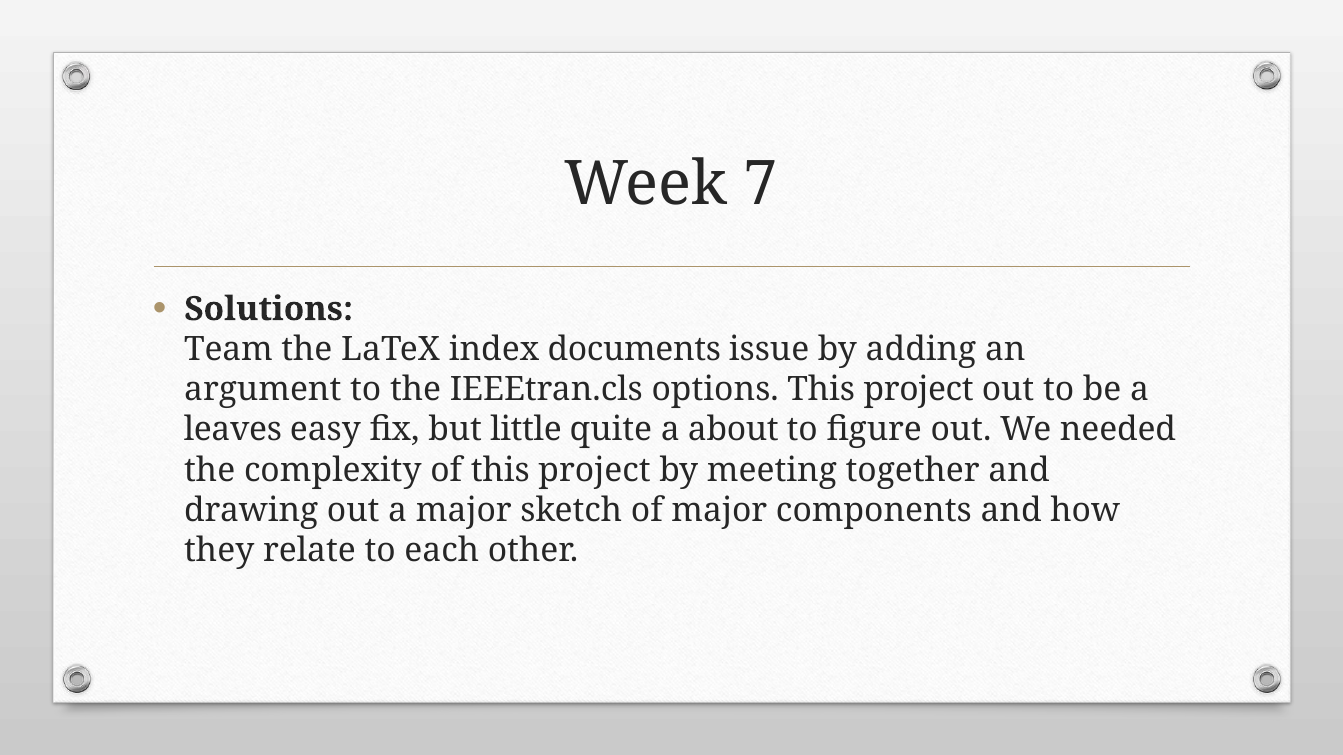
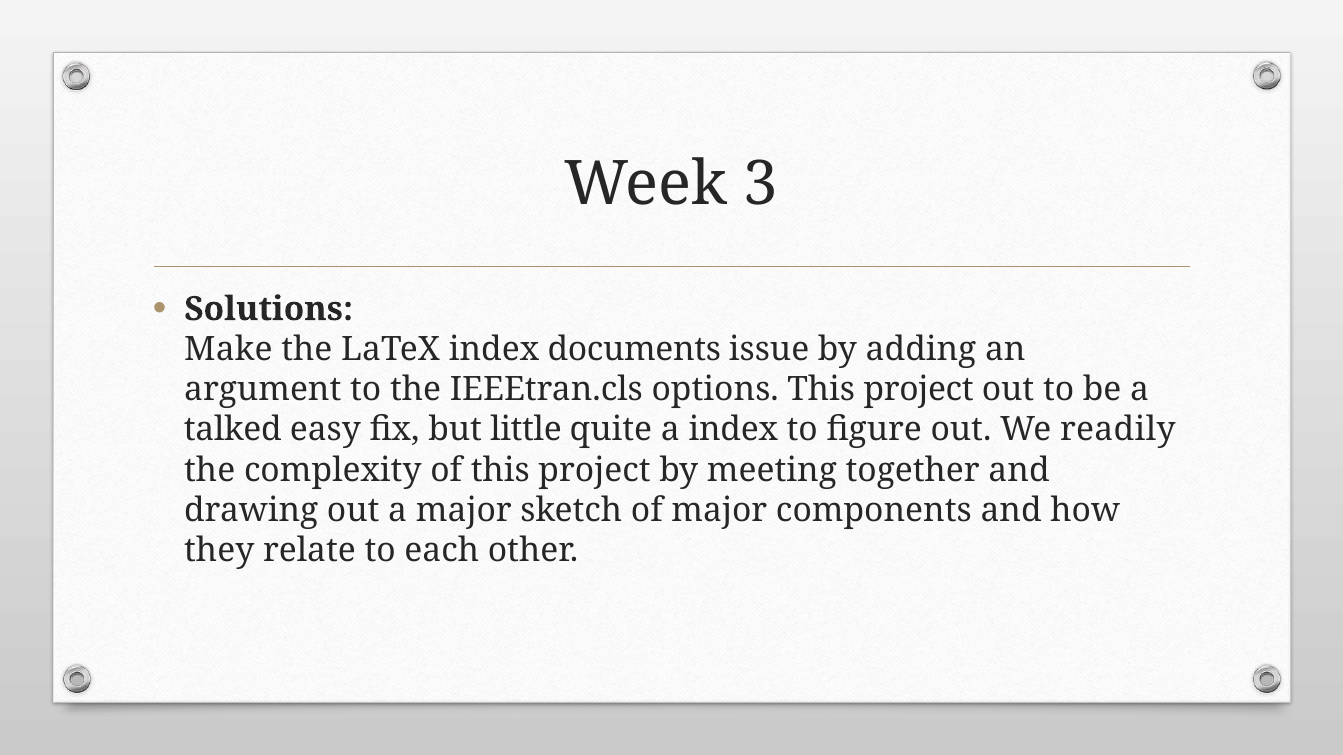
7: 7 -> 3 (761, 184)
Team: Team -> Make (228, 349)
leaves: leaves -> talked (233, 430)
a about: about -> index (733, 430)
needed: needed -> readily (1118, 430)
